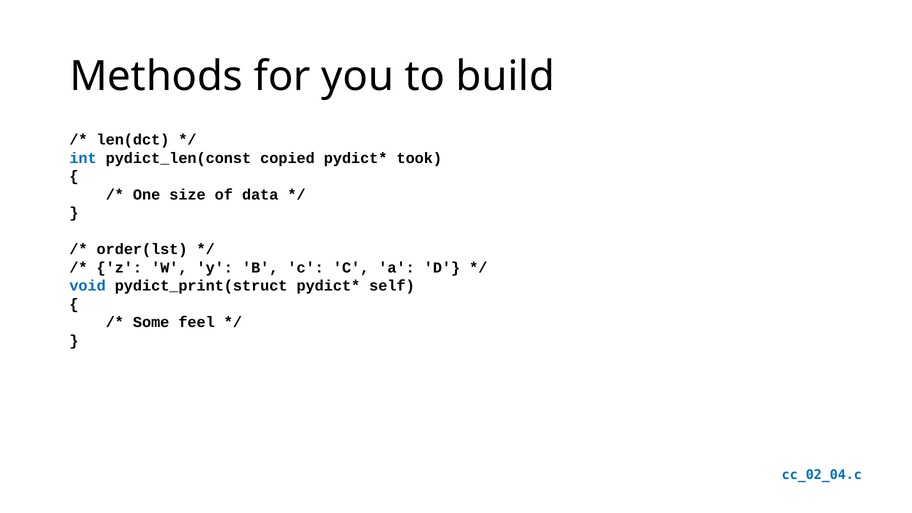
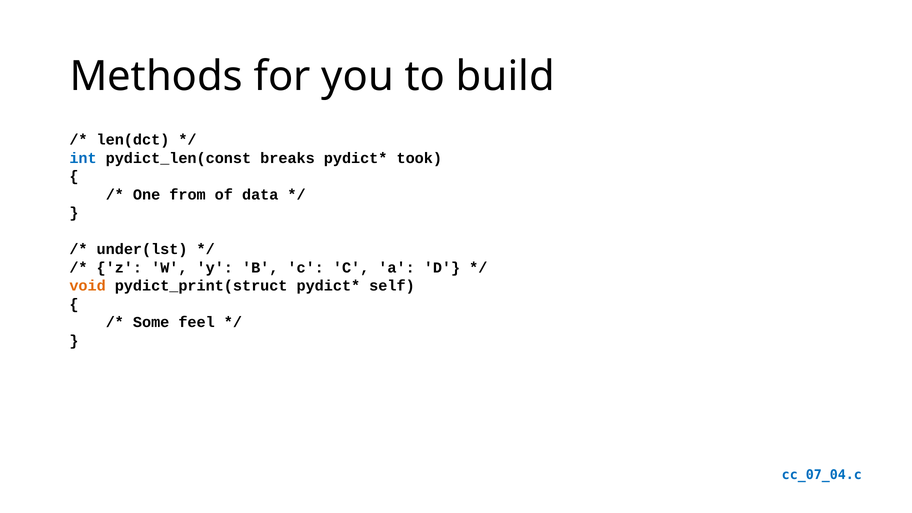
copied: copied -> breaks (288, 158)
size: size -> from (188, 195)
order(lst: order(lst -> under(lst (142, 249)
void colour: blue -> orange (88, 286)
cc_02_04.c: cc_02_04.c -> cc_07_04.c (822, 475)
